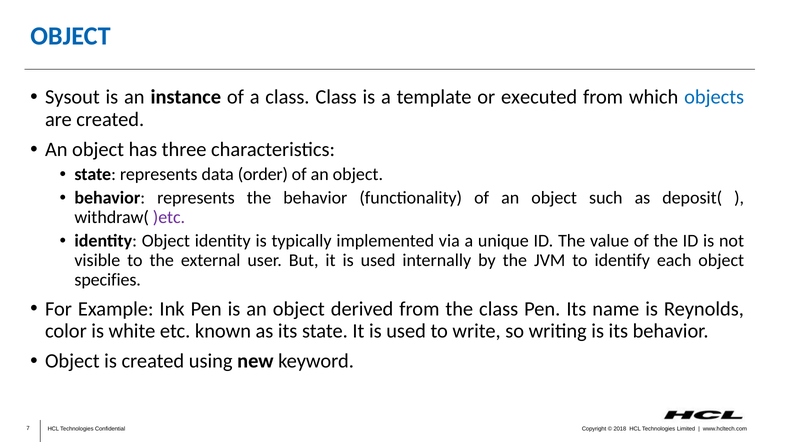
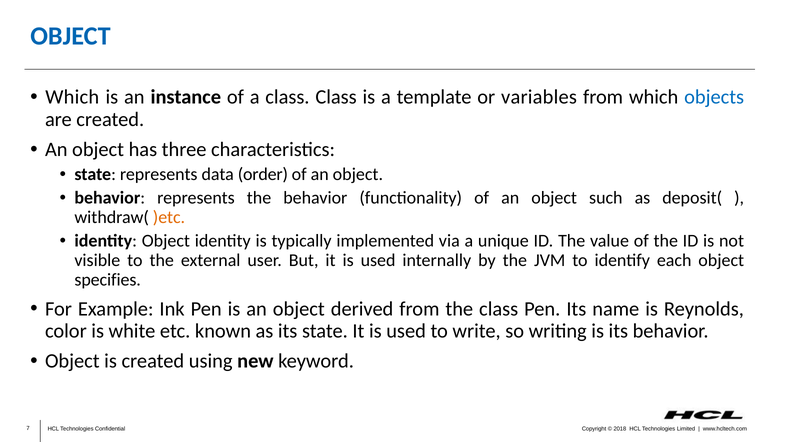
Sysout: Sysout -> Which (72, 97)
executed: executed -> variables (539, 97)
)etc colour: purple -> orange (169, 217)
